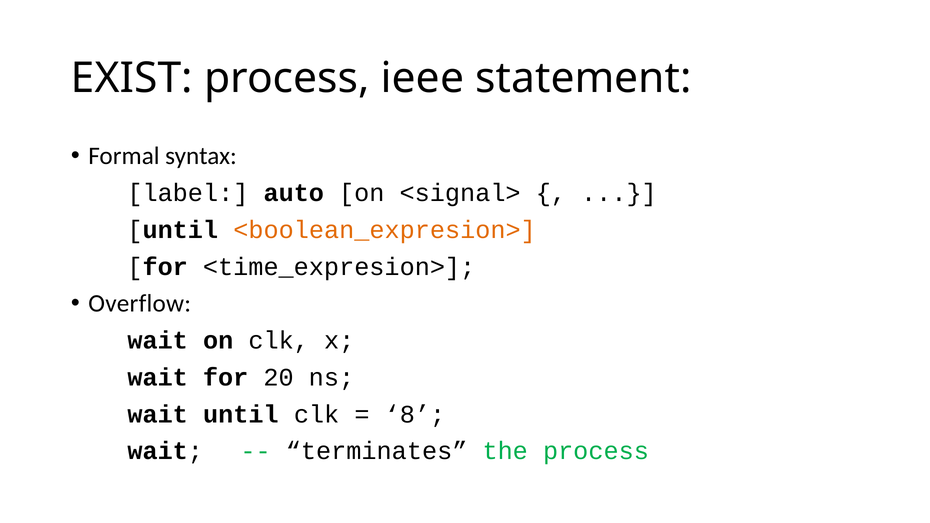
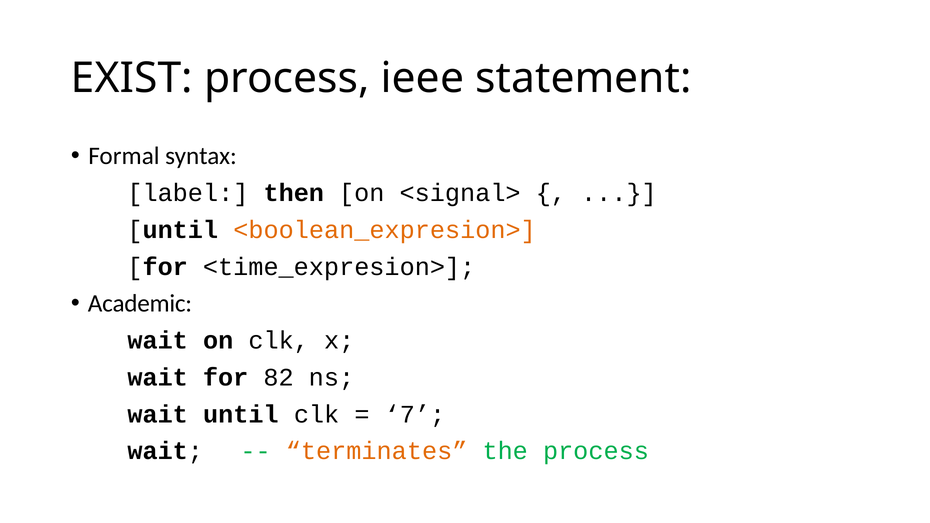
auto: auto -> then (294, 193)
Overflow: Overflow -> Academic (140, 304)
20: 20 -> 82 (279, 377)
8: 8 -> 7 (415, 414)
terminates colour: black -> orange (377, 451)
